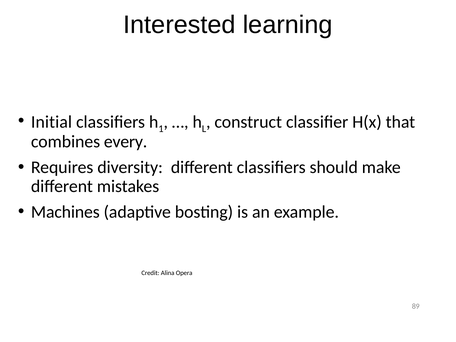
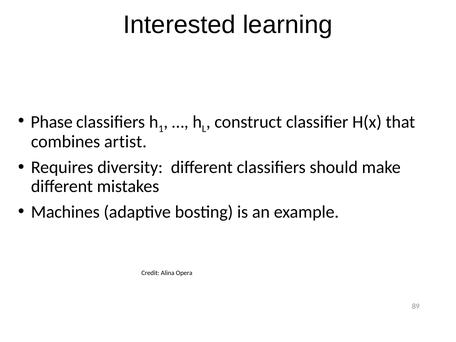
Initial: Initial -> Phase (52, 122)
every: every -> artist (125, 142)
